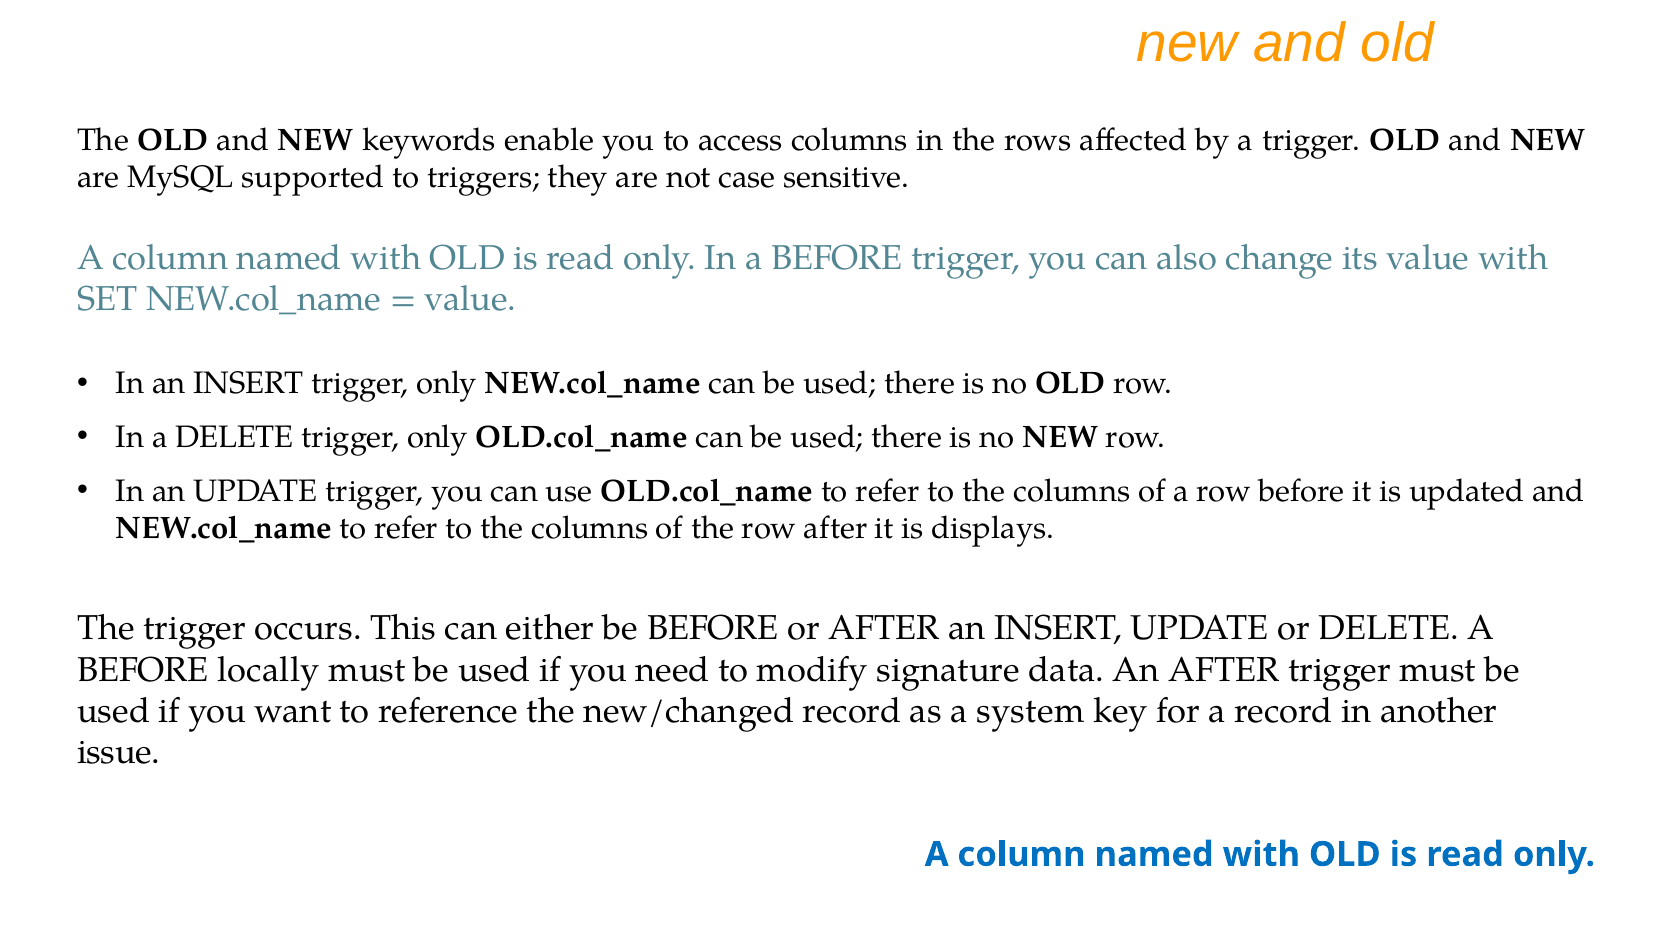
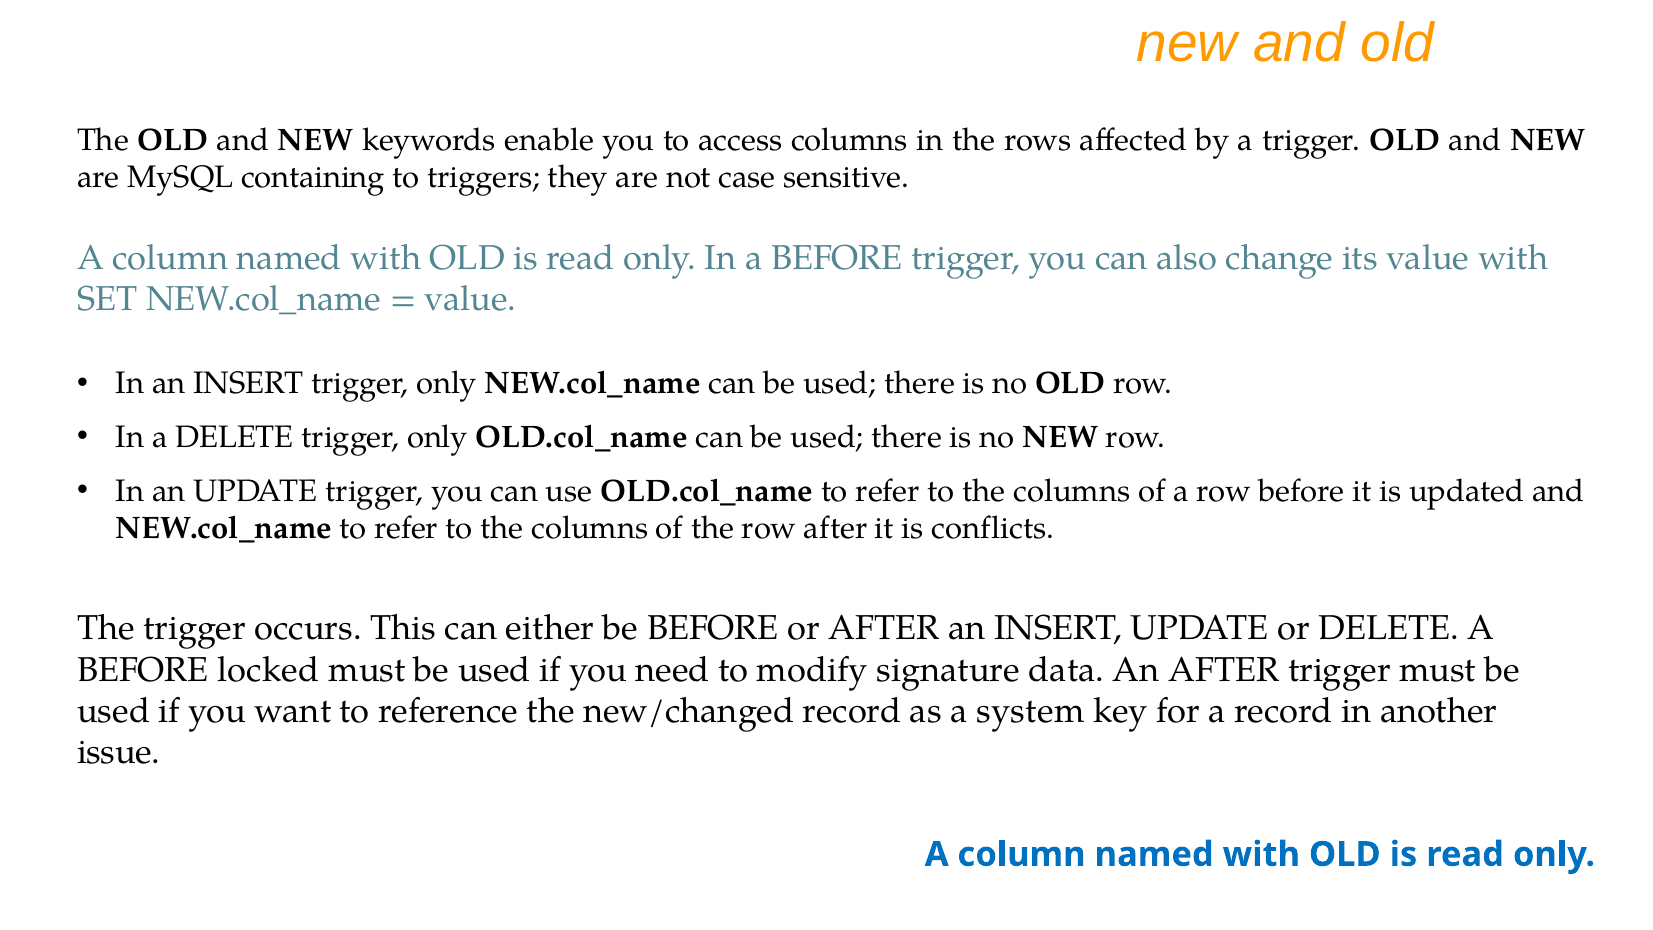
supported: supported -> containing (313, 178)
displays: displays -> conflicts (993, 528)
locally: locally -> locked (269, 670)
